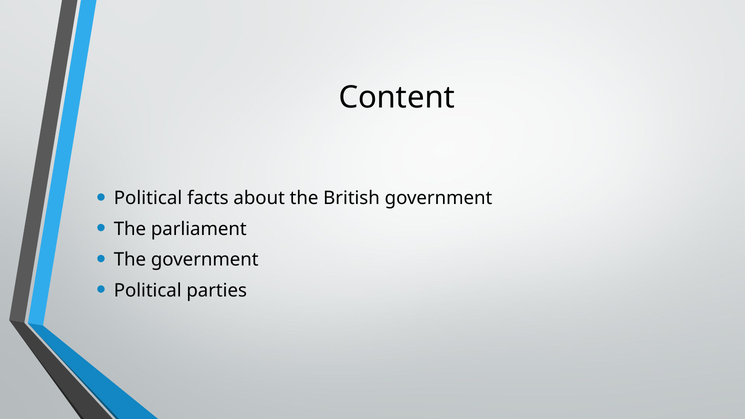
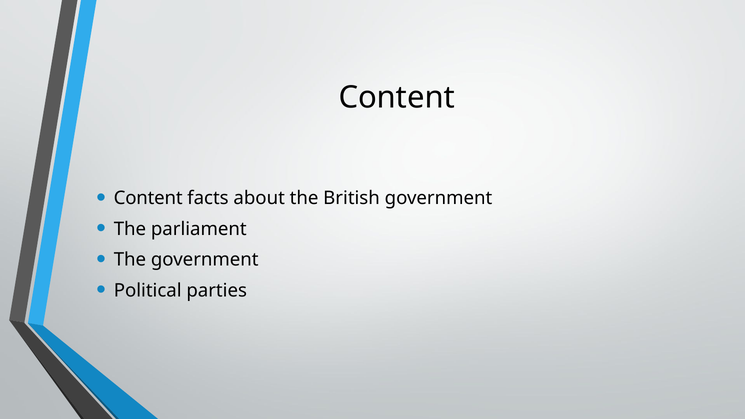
Political: Political -> Content (148, 198)
